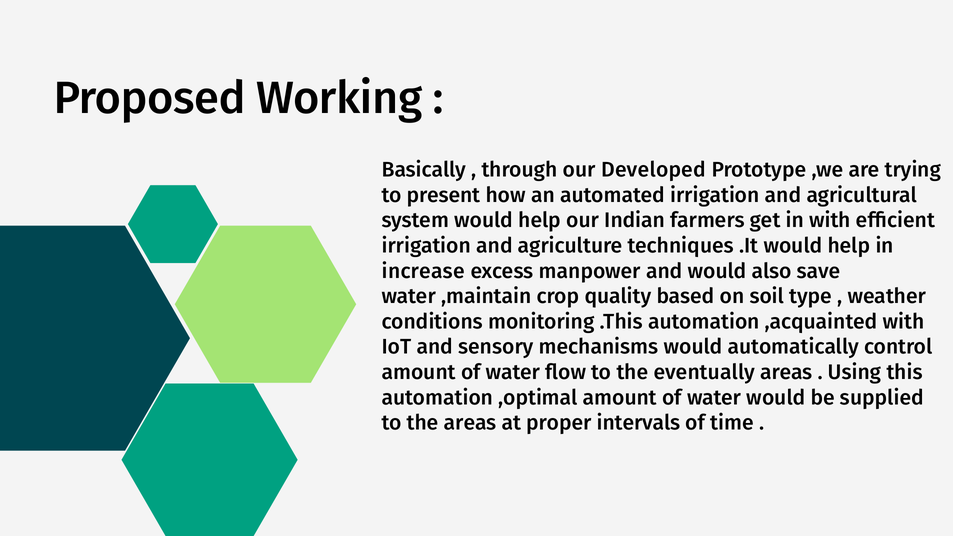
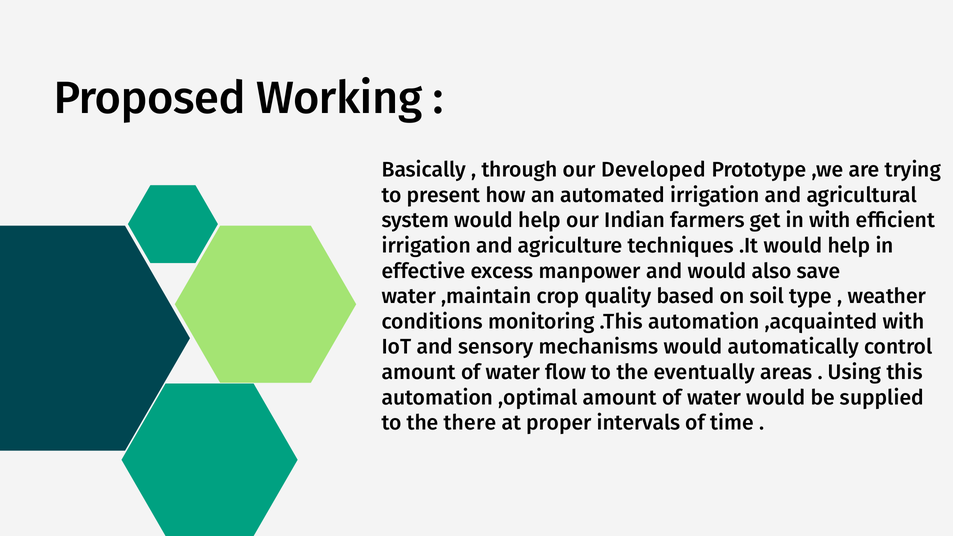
increase: increase -> effective (424, 271)
the areas: areas -> there (470, 423)
